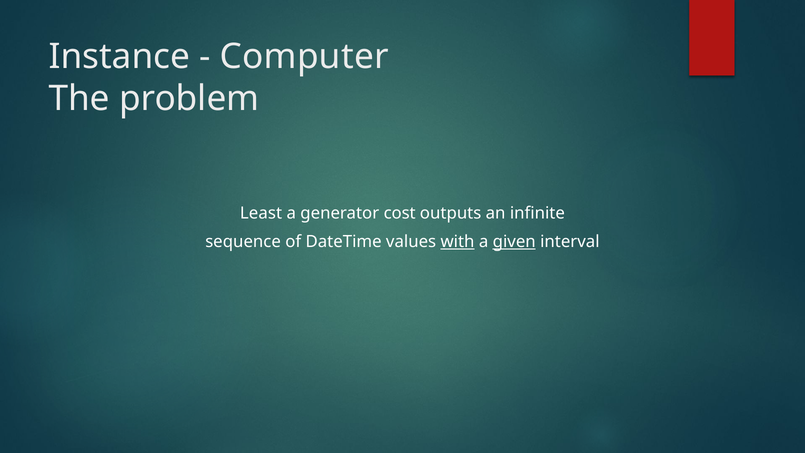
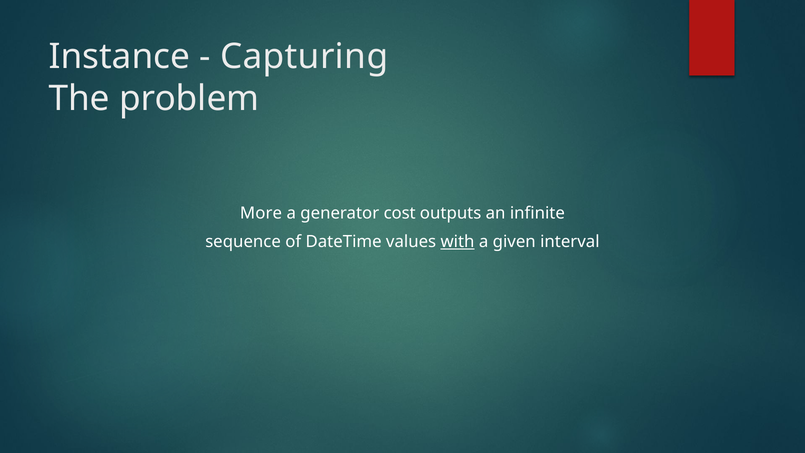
Computer: Computer -> Capturing (304, 57)
Least: Least -> More (261, 213)
given underline: present -> none (514, 242)
